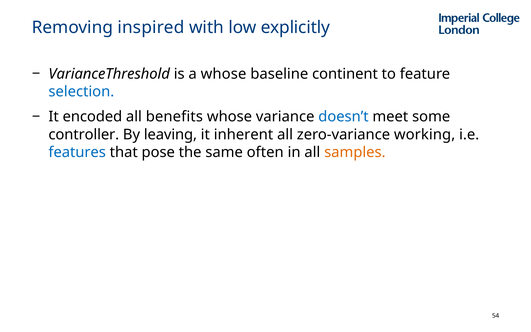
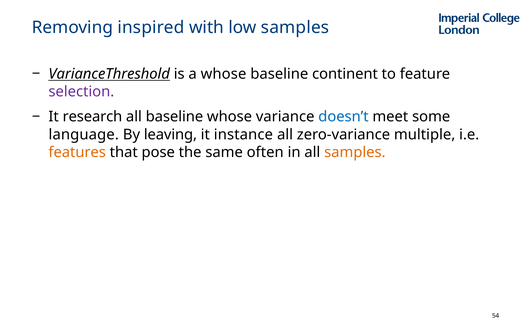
low explicitly: explicitly -> samples (295, 28)
VarianceThreshold underline: none -> present (109, 74)
selection colour: blue -> purple (81, 92)
encoded: encoded -> research (92, 117)
all benefits: benefits -> baseline (174, 117)
controller: controller -> language (84, 134)
inherent: inherent -> instance (243, 134)
working: working -> multiple (425, 134)
features colour: blue -> orange (77, 152)
